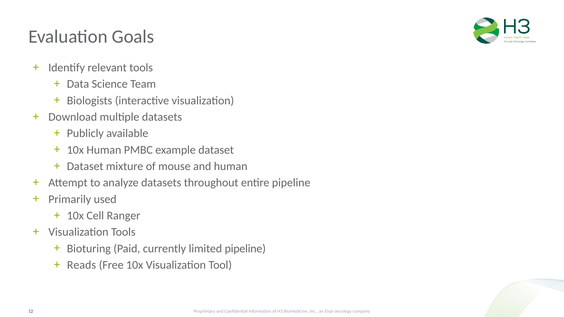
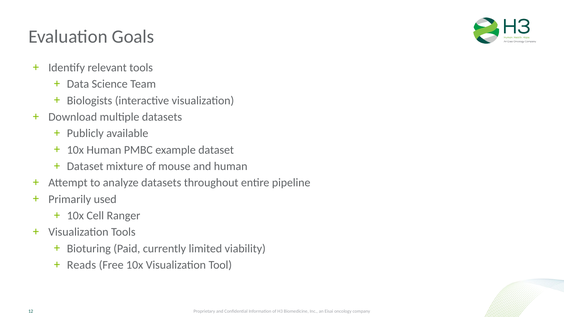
limited pipeline: pipeline -> viability (245, 249)
